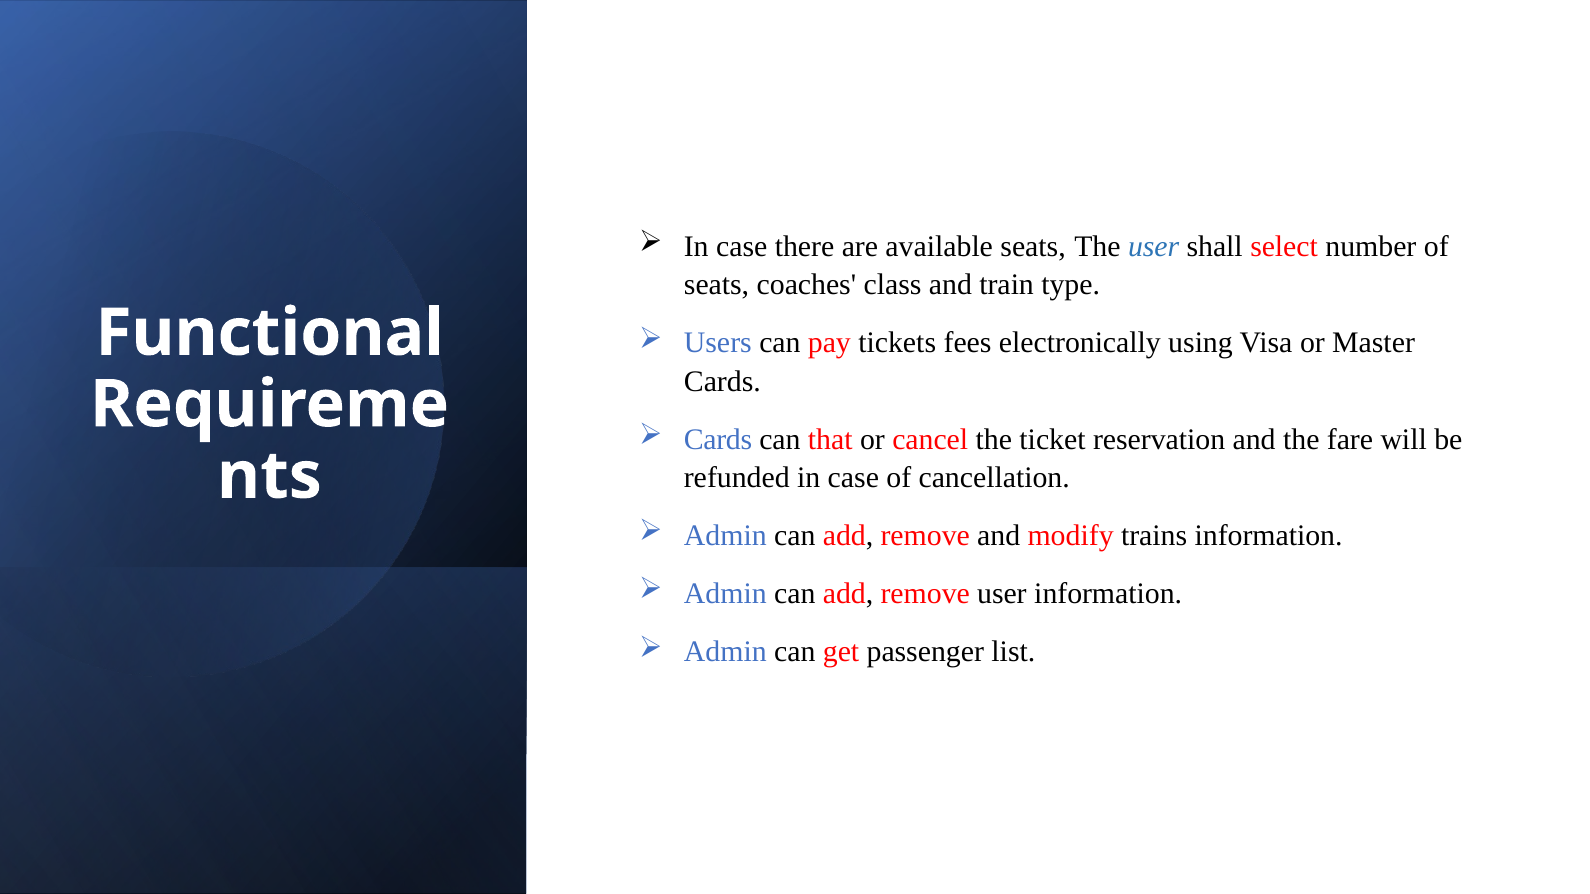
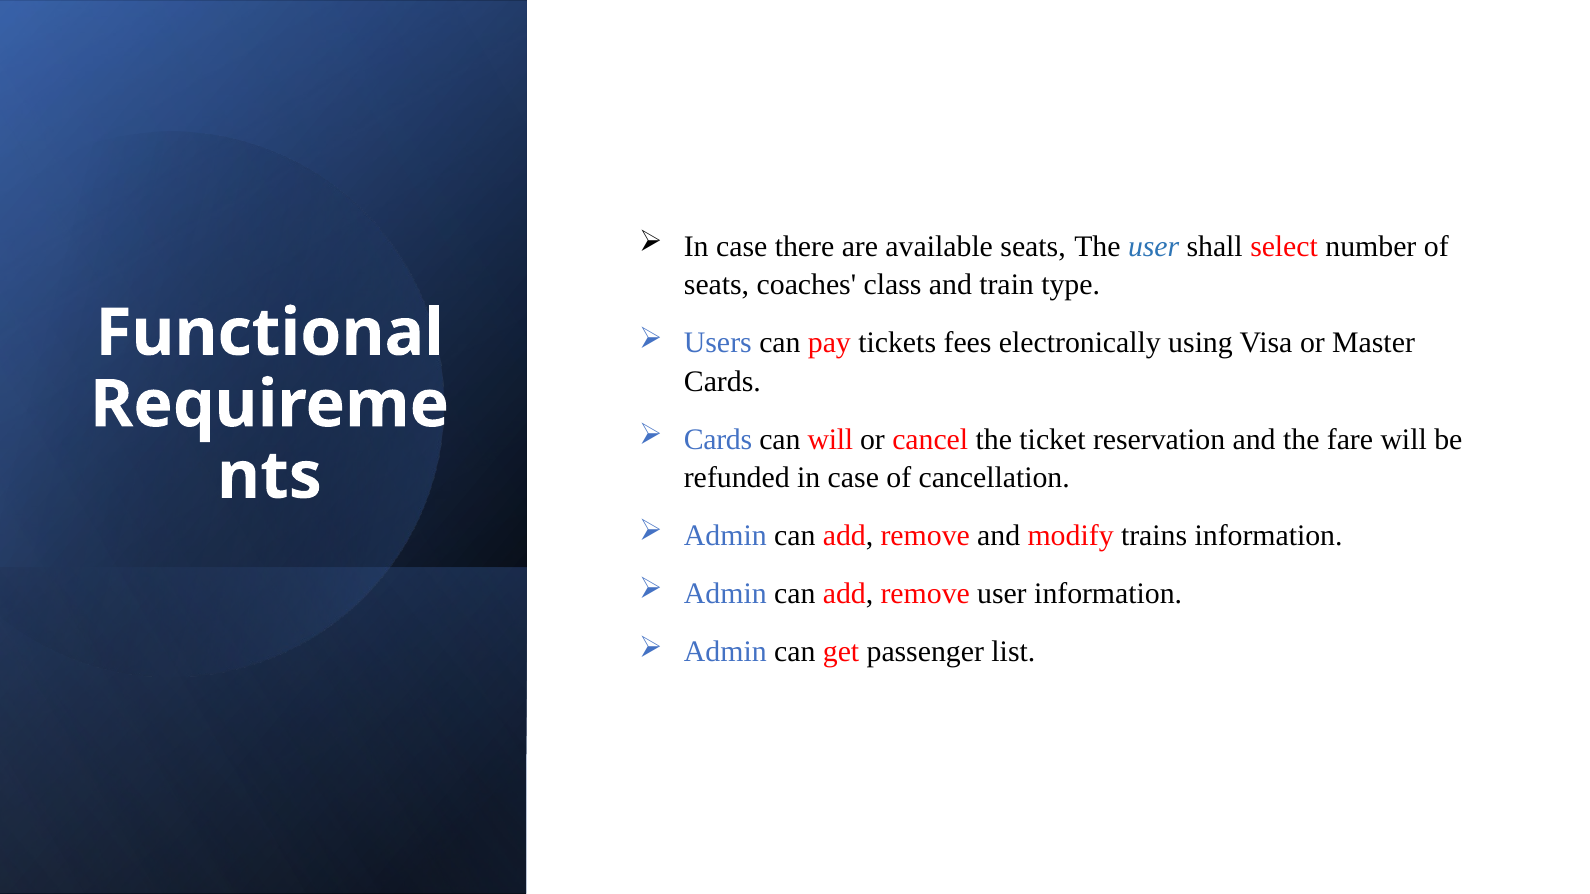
can that: that -> will (830, 440)
